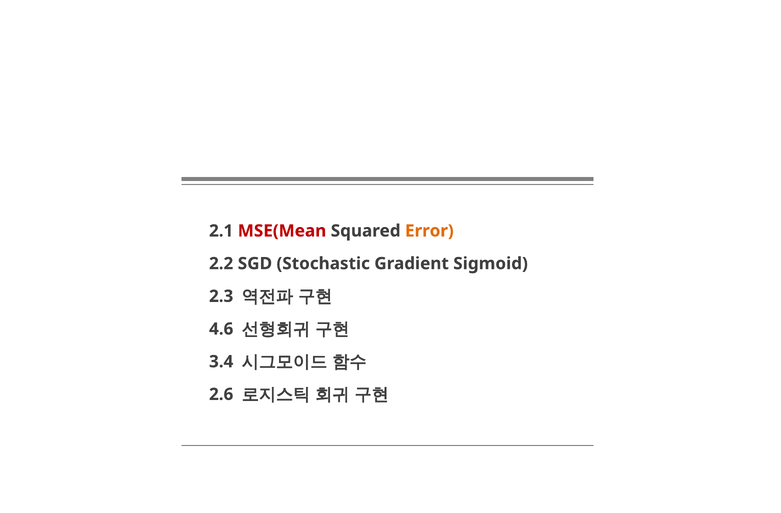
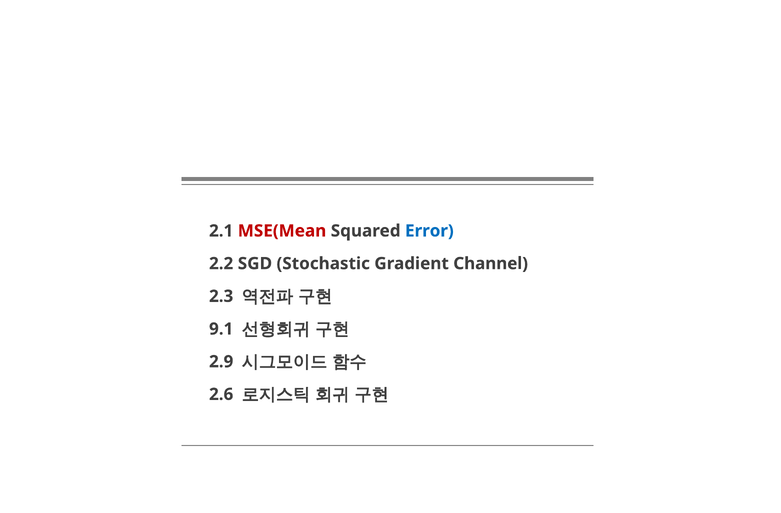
Error colour: orange -> blue (429, 231)
Sigmoid: Sigmoid -> Channel (491, 264)
4.6: 4.6 -> 9.1 (221, 329)
3.4: 3.4 -> 2.9 (221, 362)
